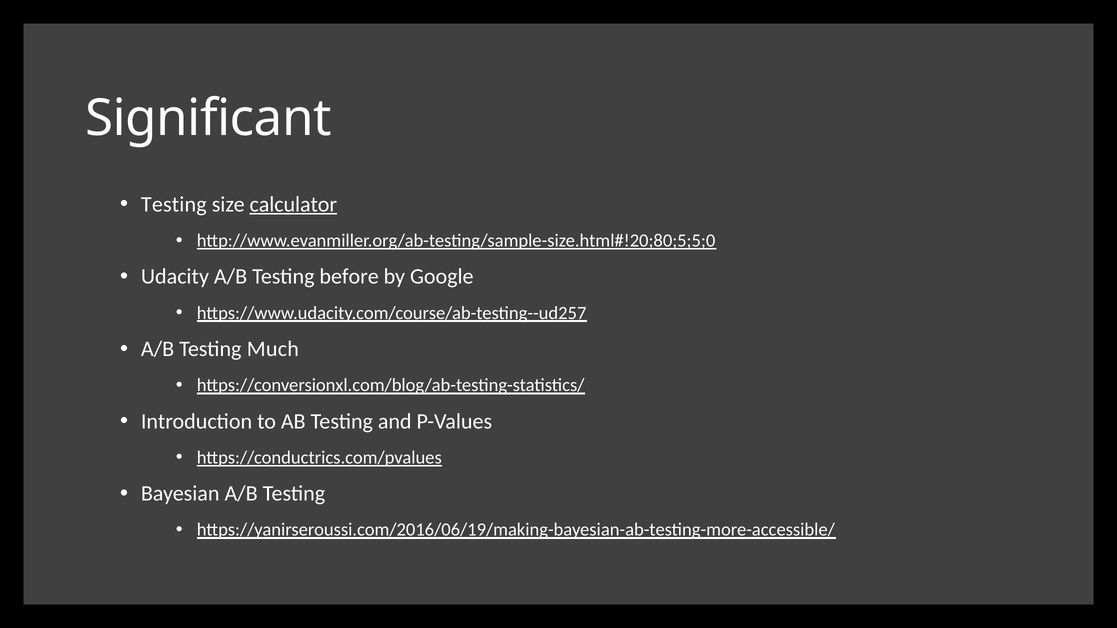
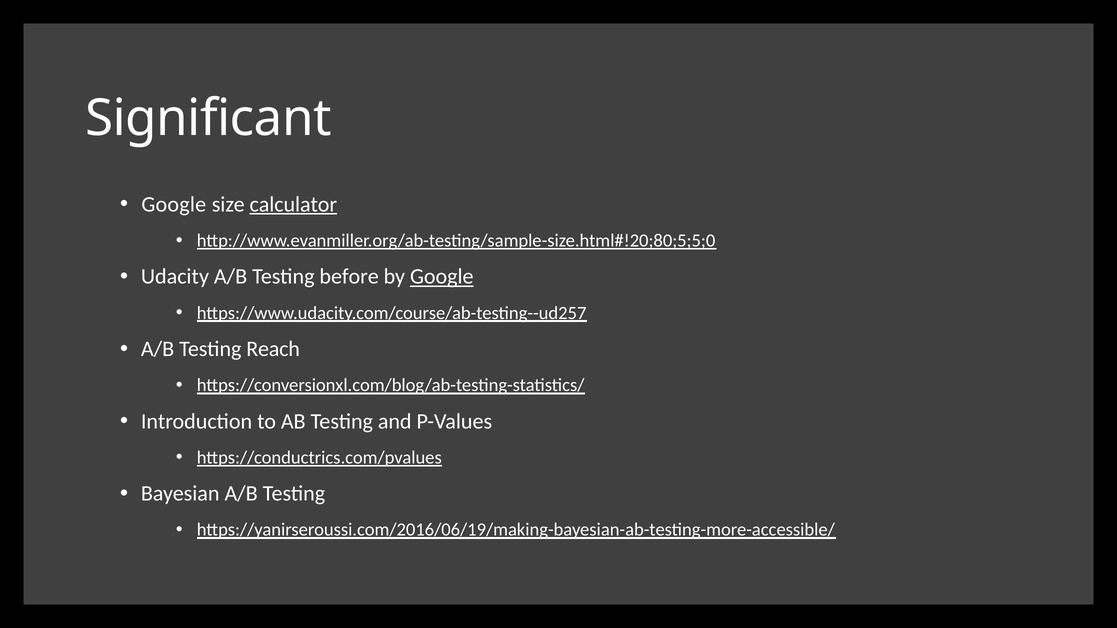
Testing: Testing -> Google (174, 204)
Google underline: none -> present (442, 277)
Much: Much -> Reach (273, 349)
